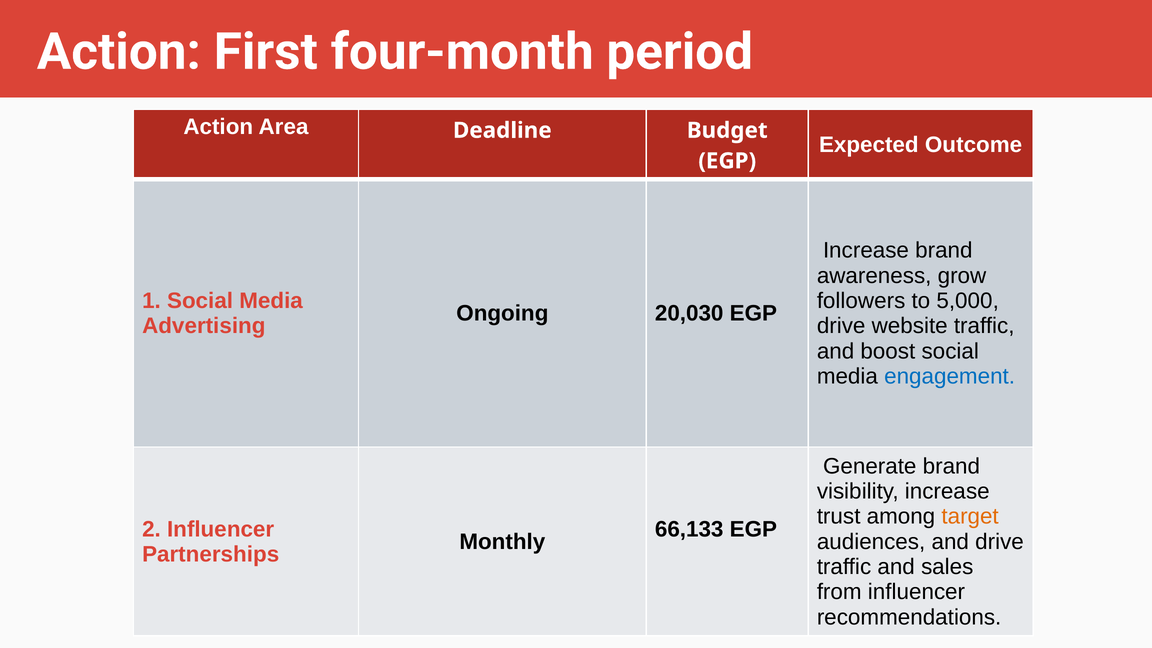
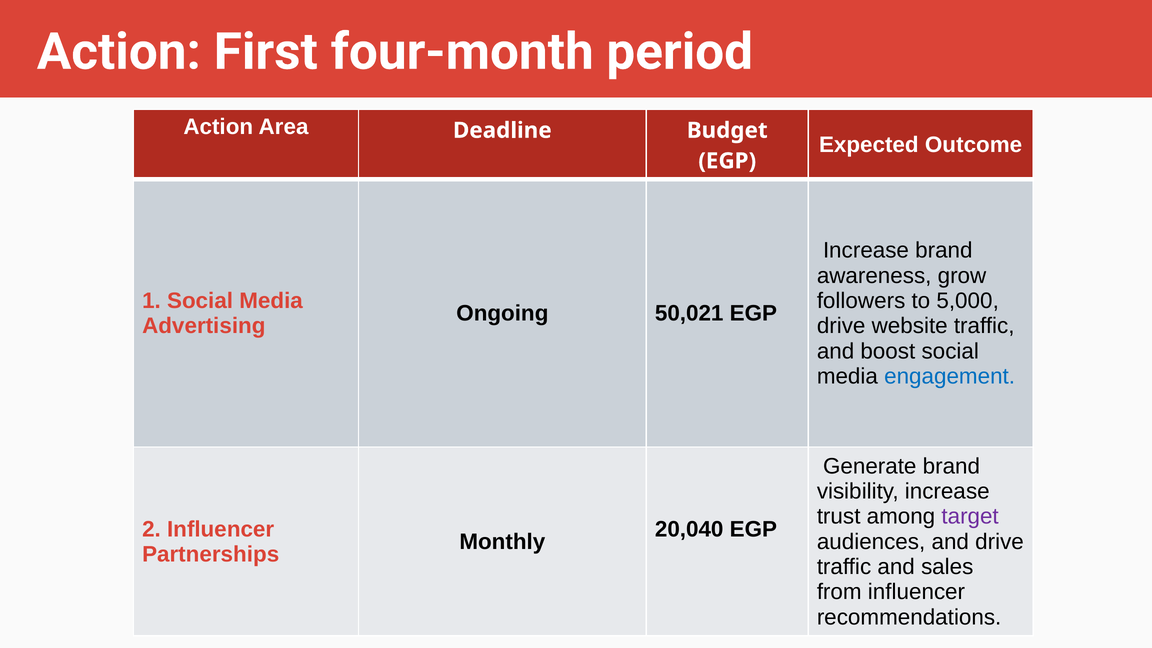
20,030: 20,030 -> 50,021 (689, 313)
target colour: orange -> purple (970, 517)
66,133: 66,133 -> 20,040 (689, 529)
